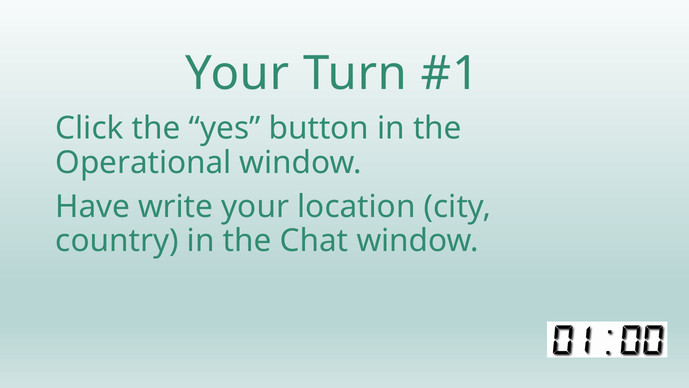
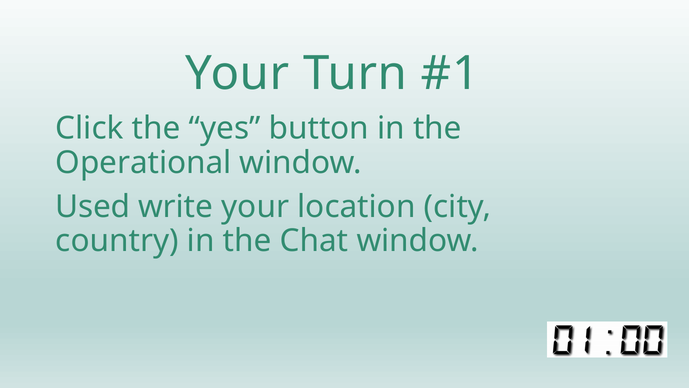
Have: Have -> Used (93, 207)
